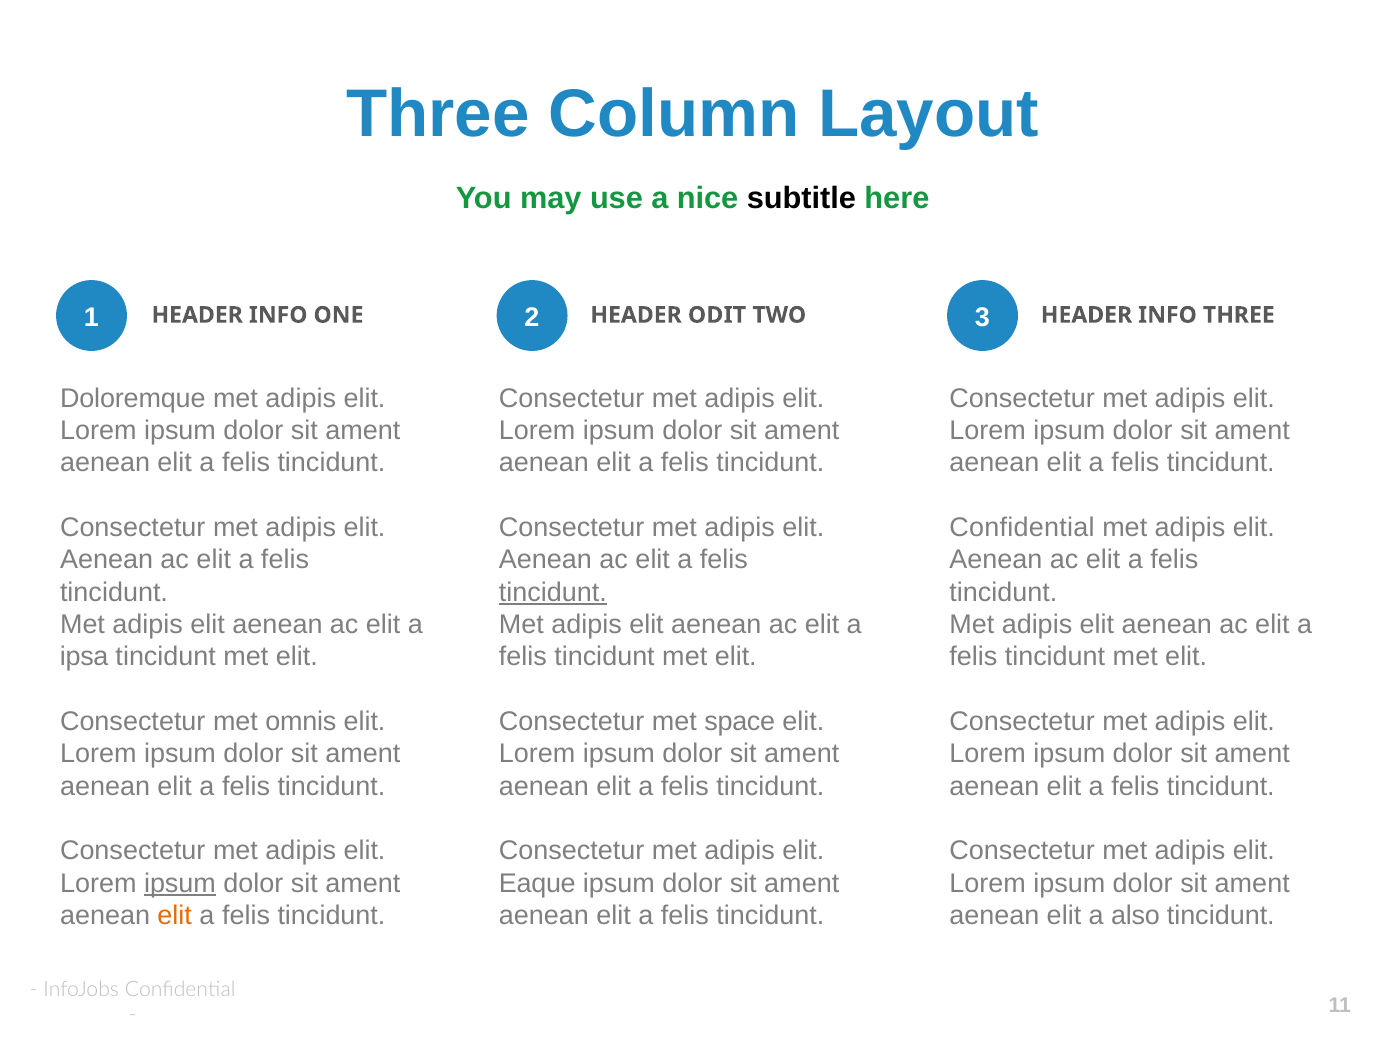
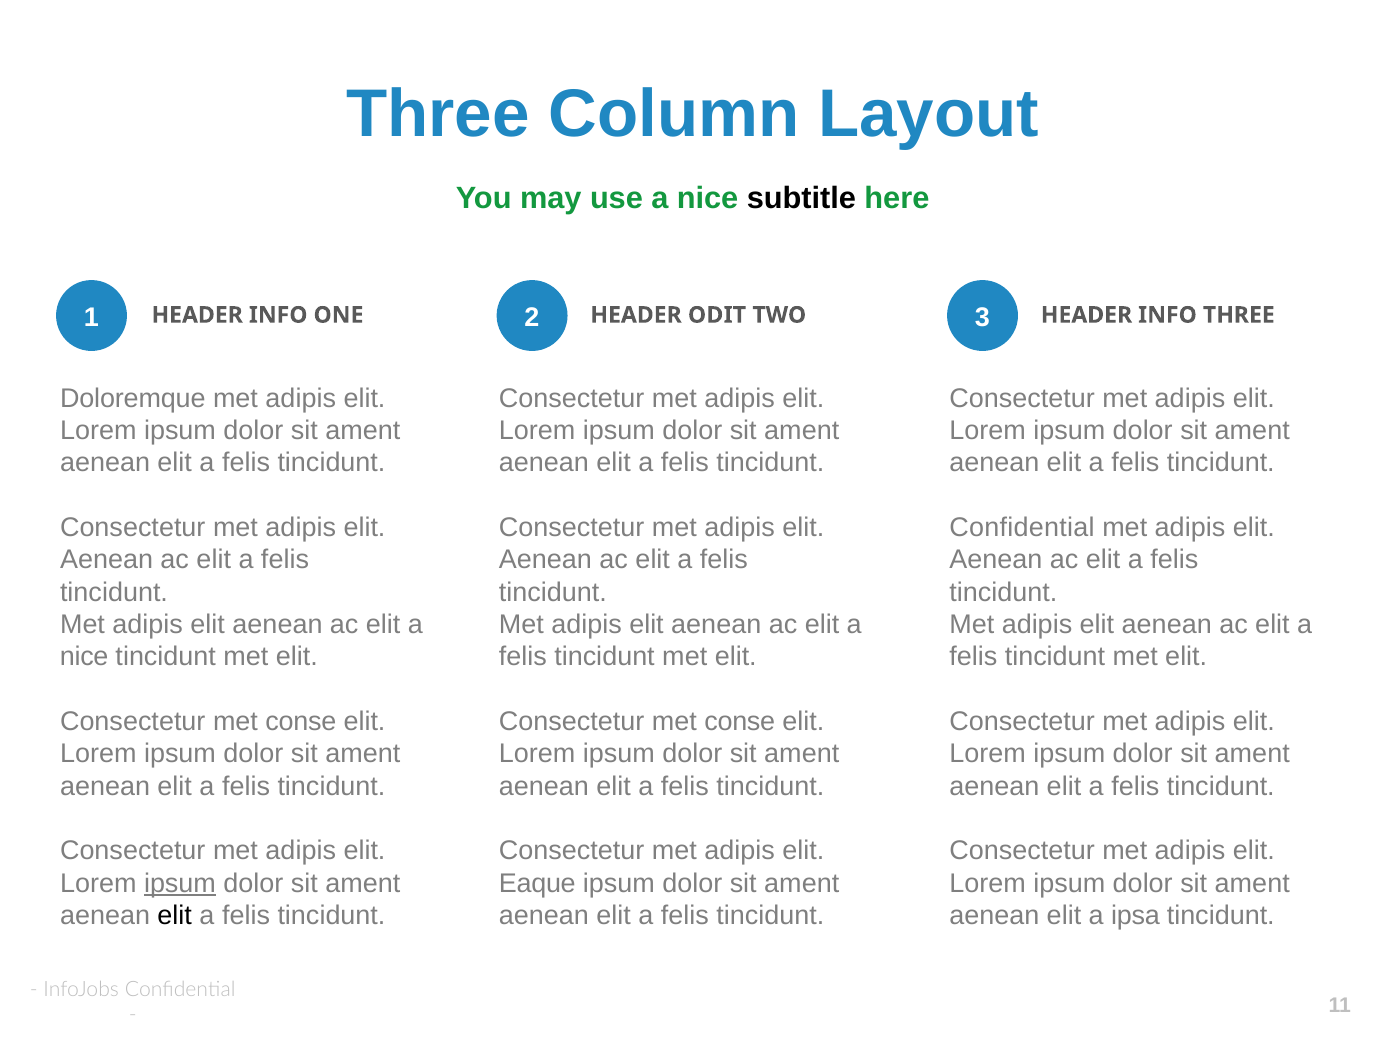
tincidunt underline: present -> none (553, 593)
ipsa: ipsa -> nice (84, 657)
omnis: omnis -> conse (301, 722)
space: space -> conse (740, 722)
elit colour: orange -> black (175, 916)
also: also -> ipsa (1135, 916)
